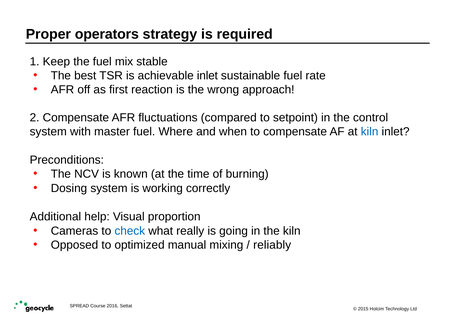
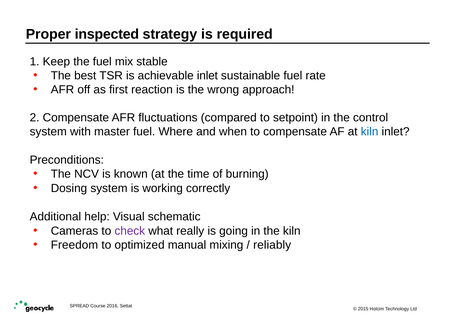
operators: operators -> inspected (107, 34)
proportion: proportion -> schematic (174, 216)
check colour: blue -> purple (130, 231)
Opposed: Opposed -> Freedom (74, 245)
